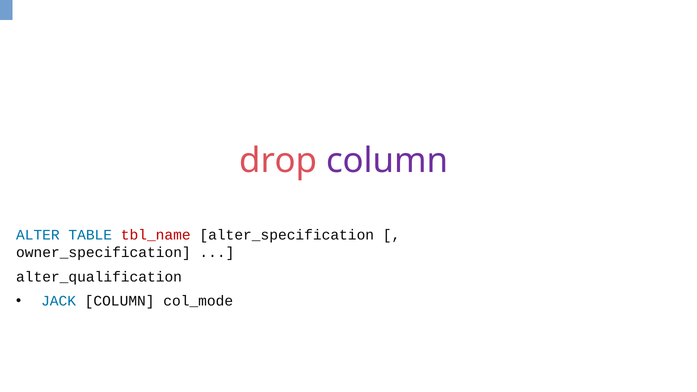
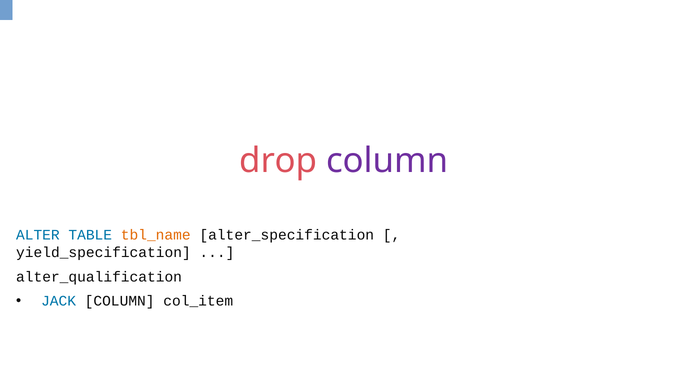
tbl_name colour: red -> orange (156, 235)
owner_specification: owner_specification -> yield_specification (103, 252)
col_mode: col_mode -> col_item (198, 301)
